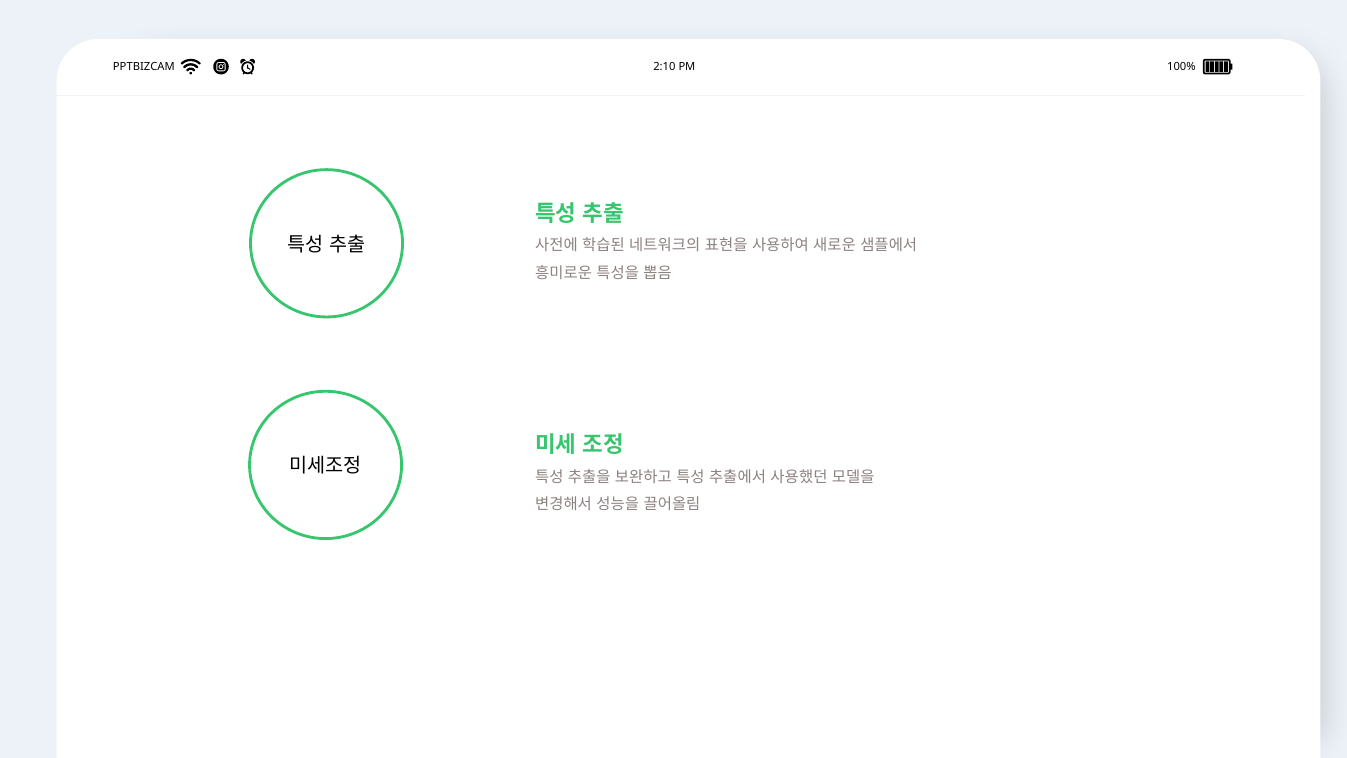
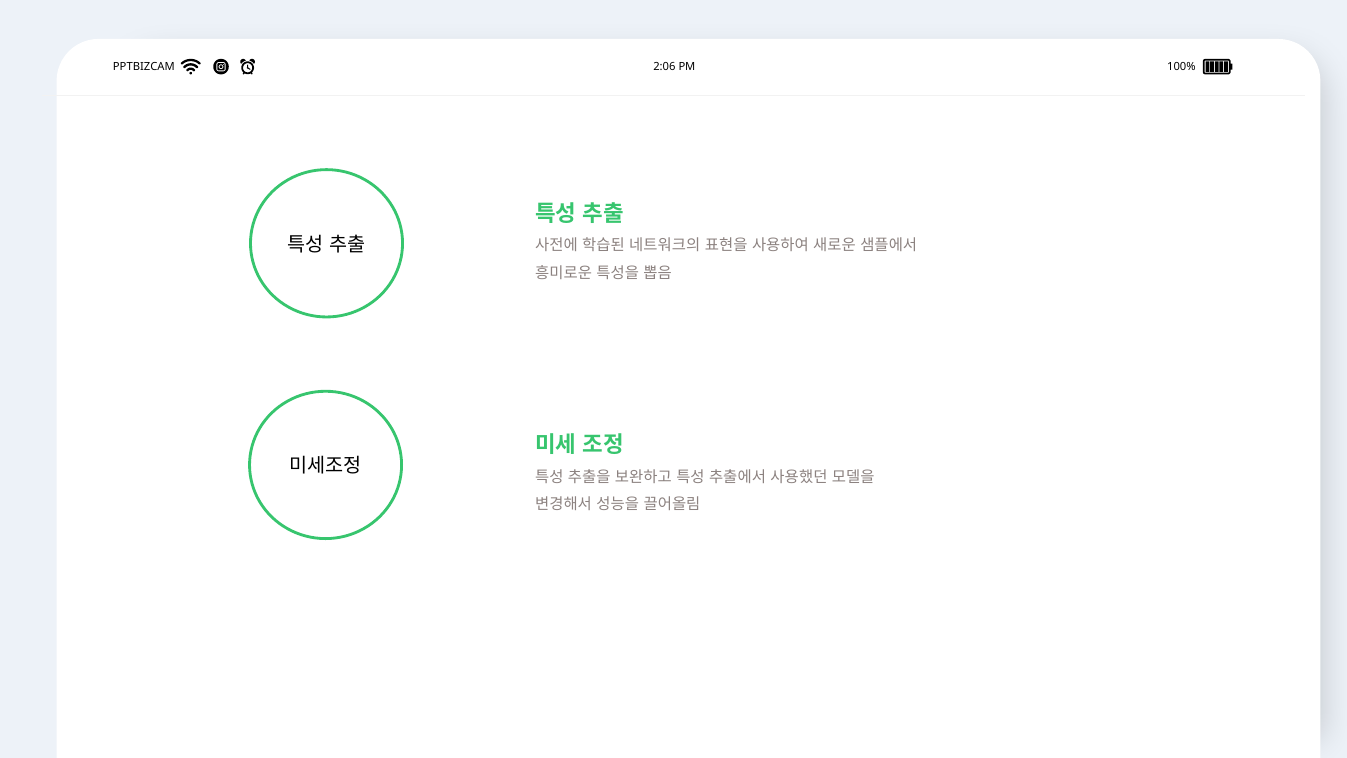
2:10: 2:10 -> 2:06 (664, 67)
